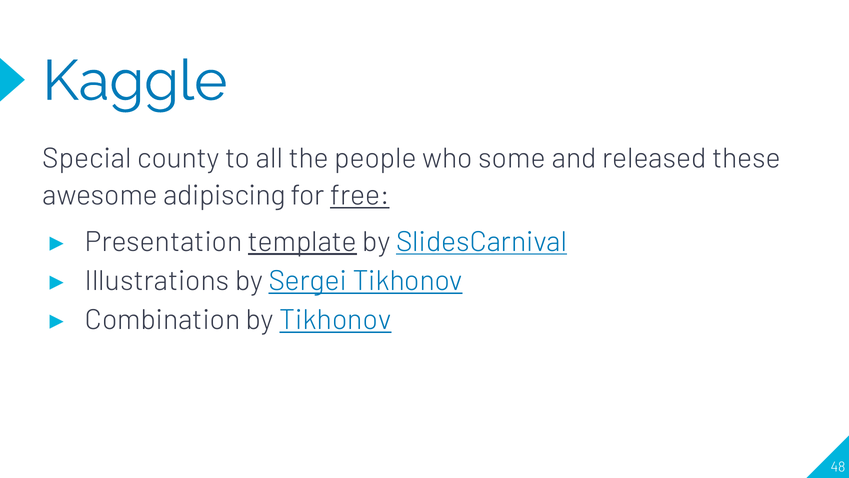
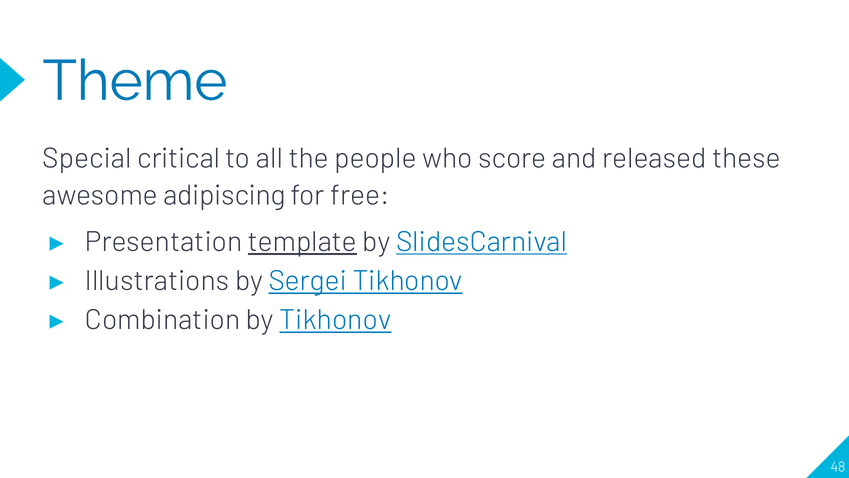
Kaggle: Kaggle -> Theme (135, 81)
county: county -> critical (179, 158)
some: some -> score (512, 158)
free underline: present -> none (360, 195)
